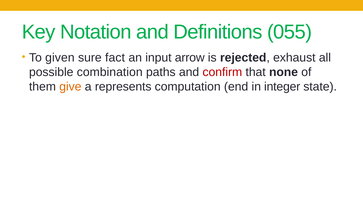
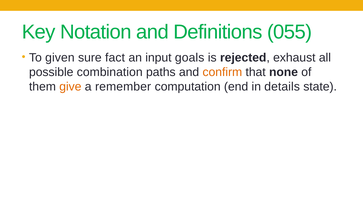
arrow: arrow -> goals (190, 58)
confirm colour: red -> orange (222, 72)
represents: represents -> remember (123, 87)
integer: integer -> details (282, 87)
